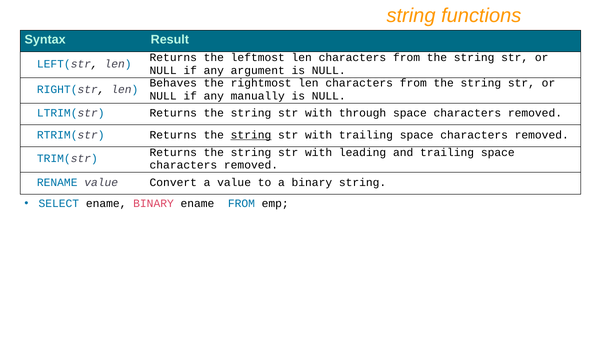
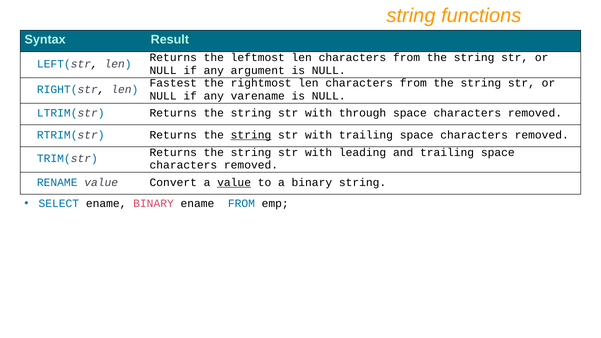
Behaves: Behaves -> Fastest (173, 83)
manually: manually -> varename (258, 96)
value underline: none -> present (234, 182)
